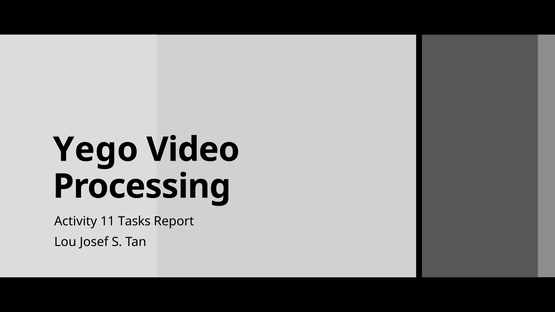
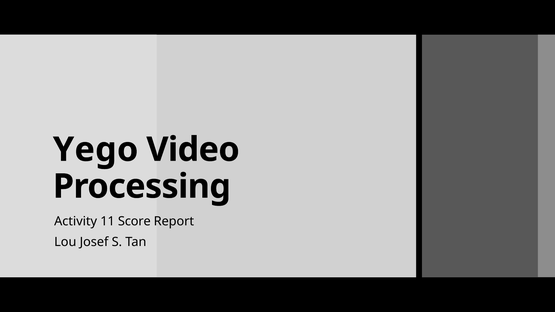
Tasks: Tasks -> Score (134, 221)
